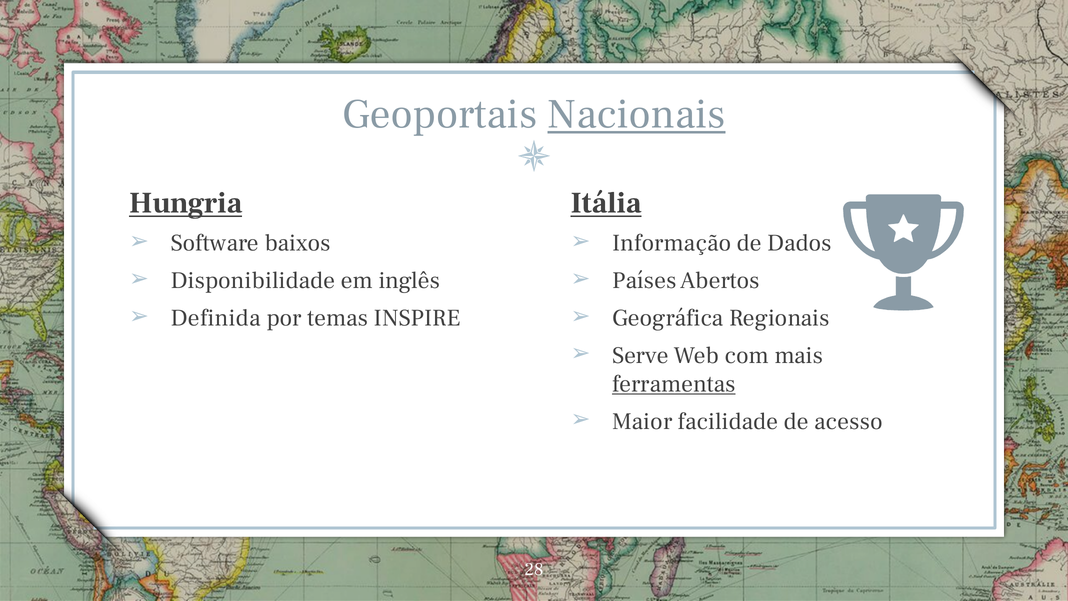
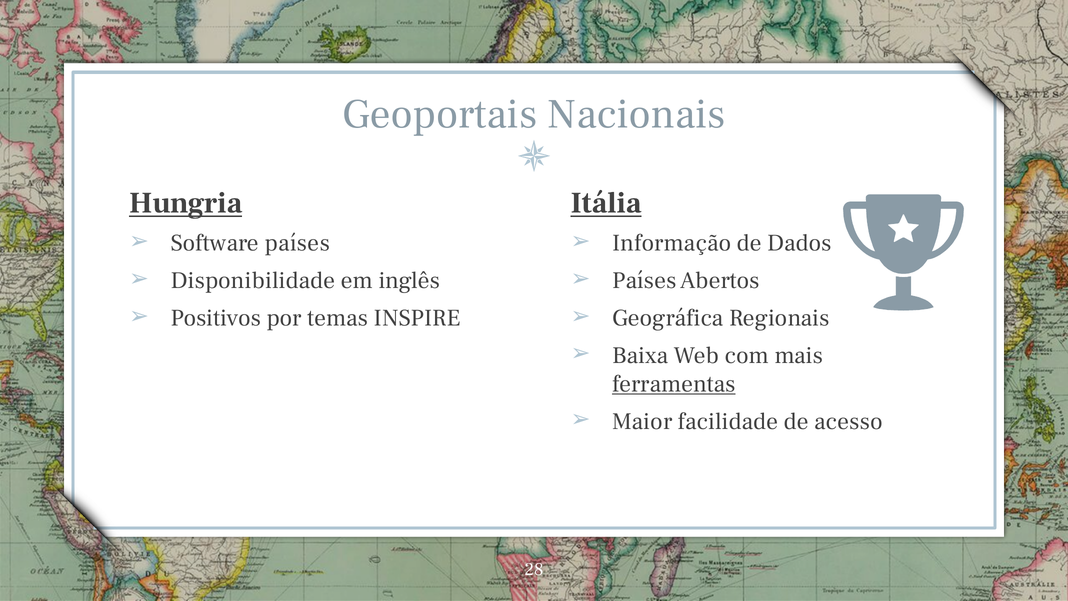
Nacionais underline: present -> none (637, 114)
Software baixos: baixos -> países (297, 243)
Definida: Definida -> Positivos (216, 318)
Serve: Serve -> Baixa (640, 355)
